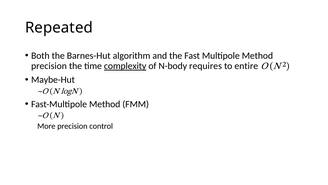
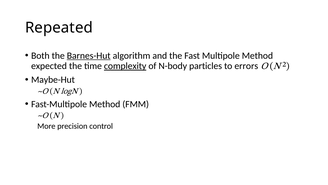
Barnes-Hut underline: none -> present (89, 55)
precision: precision -> expected (49, 66)
requires: requires -> particles (206, 66)
entire: entire -> errors (246, 66)
